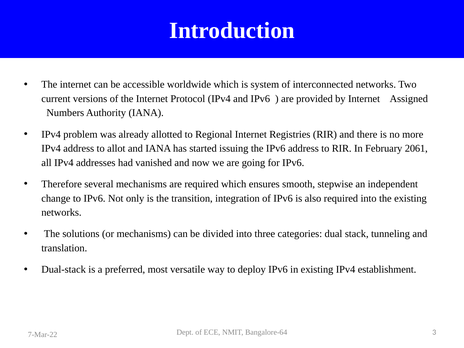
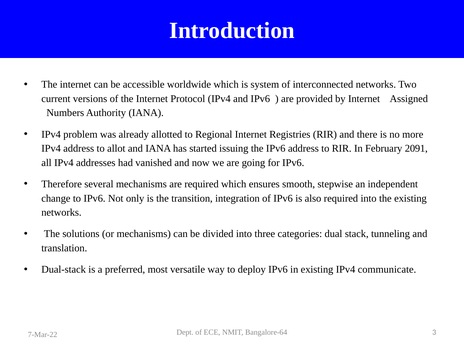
2061: 2061 -> 2091 (416, 149)
establishment: establishment -> communicate (387, 270)
